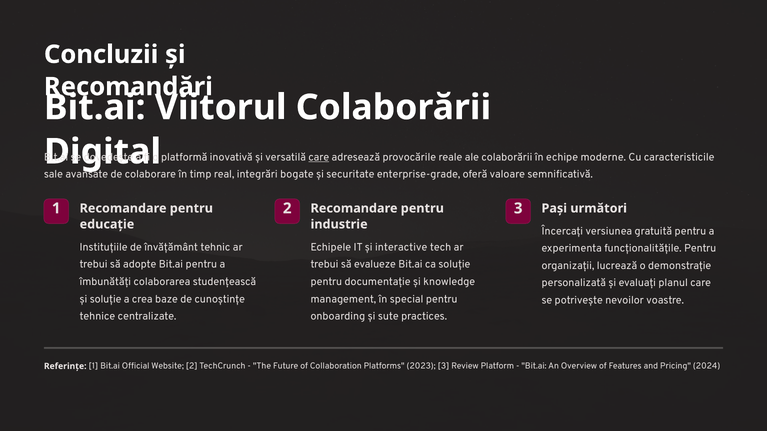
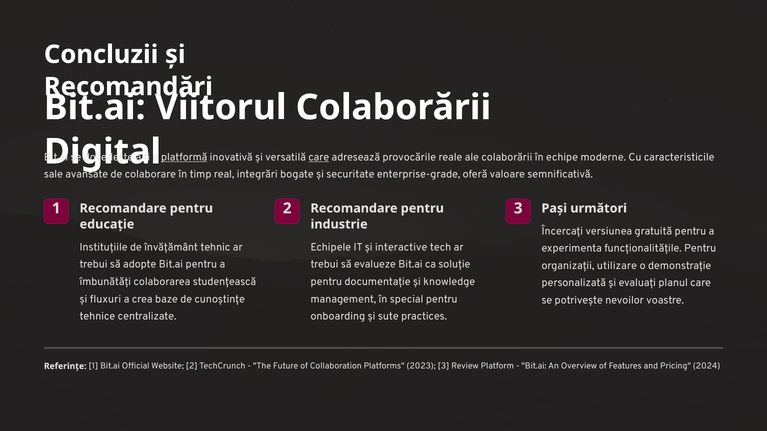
platformă underline: none -> present (184, 157)
lucrează: lucrează -> utilizare (617, 266)
și soluție: soluție -> fluxuri (105, 299)
